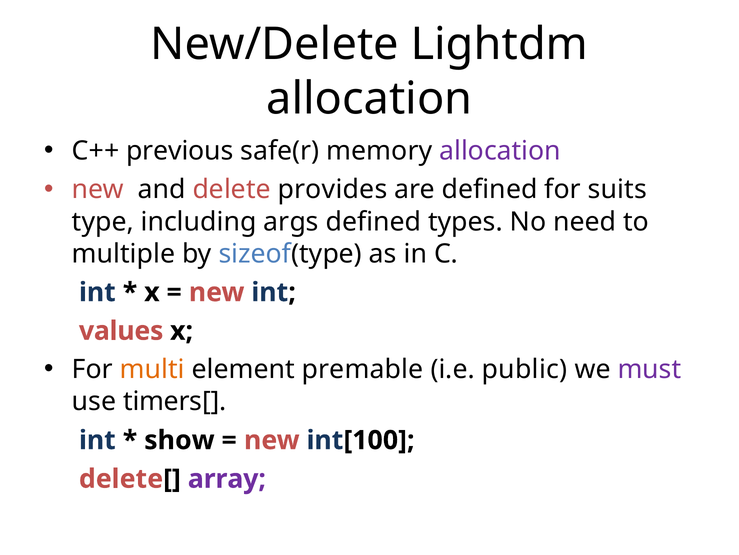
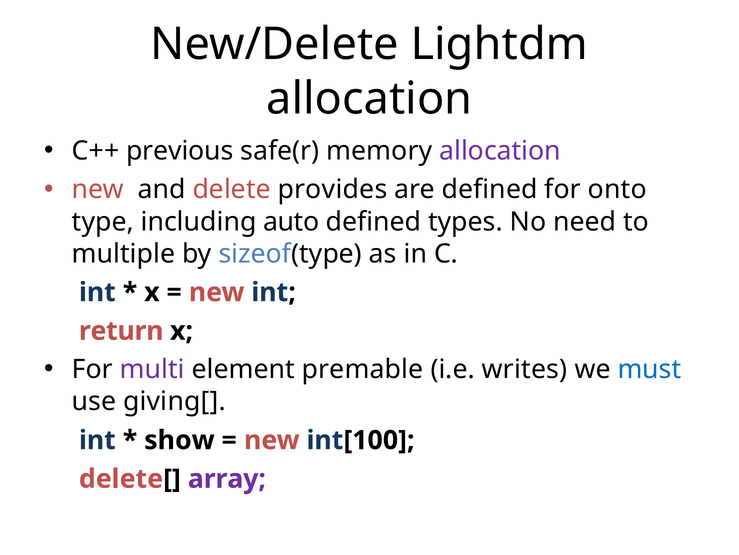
suits: suits -> onto (617, 189)
args: args -> auto (291, 221)
values: values -> return (121, 331)
multi colour: orange -> purple (152, 369)
public: public -> writes (525, 369)
must colour: purple -> blue (649, 369)
timers[: timers[ -> giving[ (174, 401)
